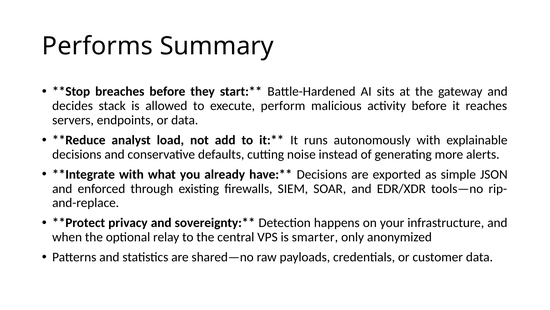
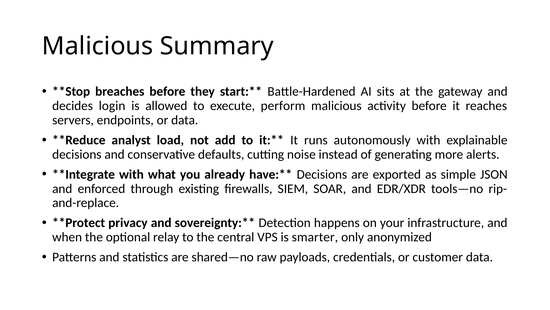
Performs: Performs -> Malicious (98, 46)
stack: stack -> login (112, 106)
